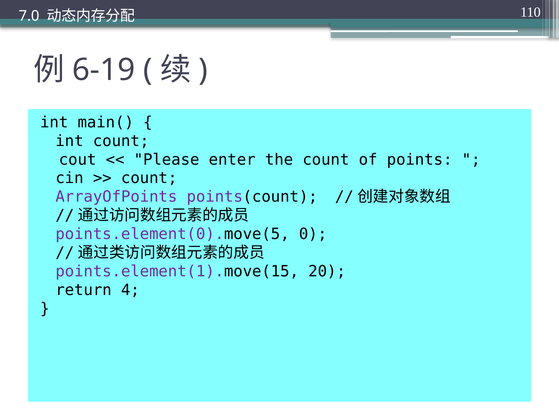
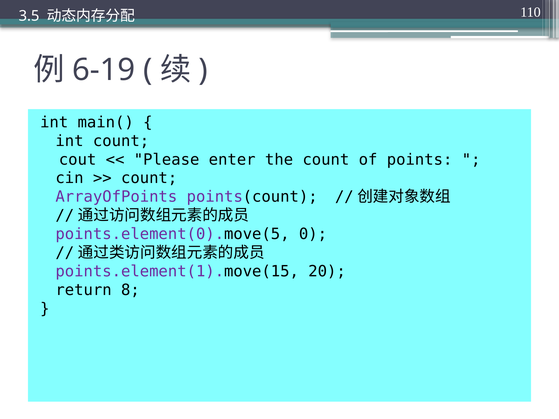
7.0: 7.0 -> 3.5 (29, 16)
4: 4 -> 8 (130, 290)
